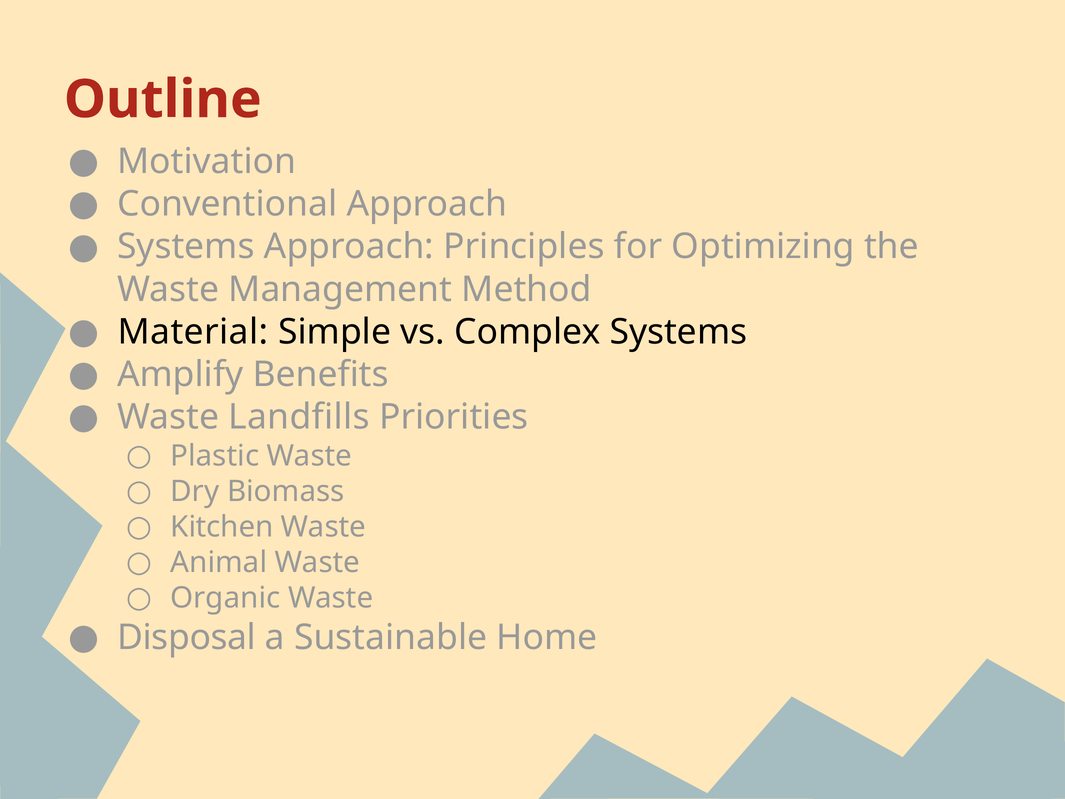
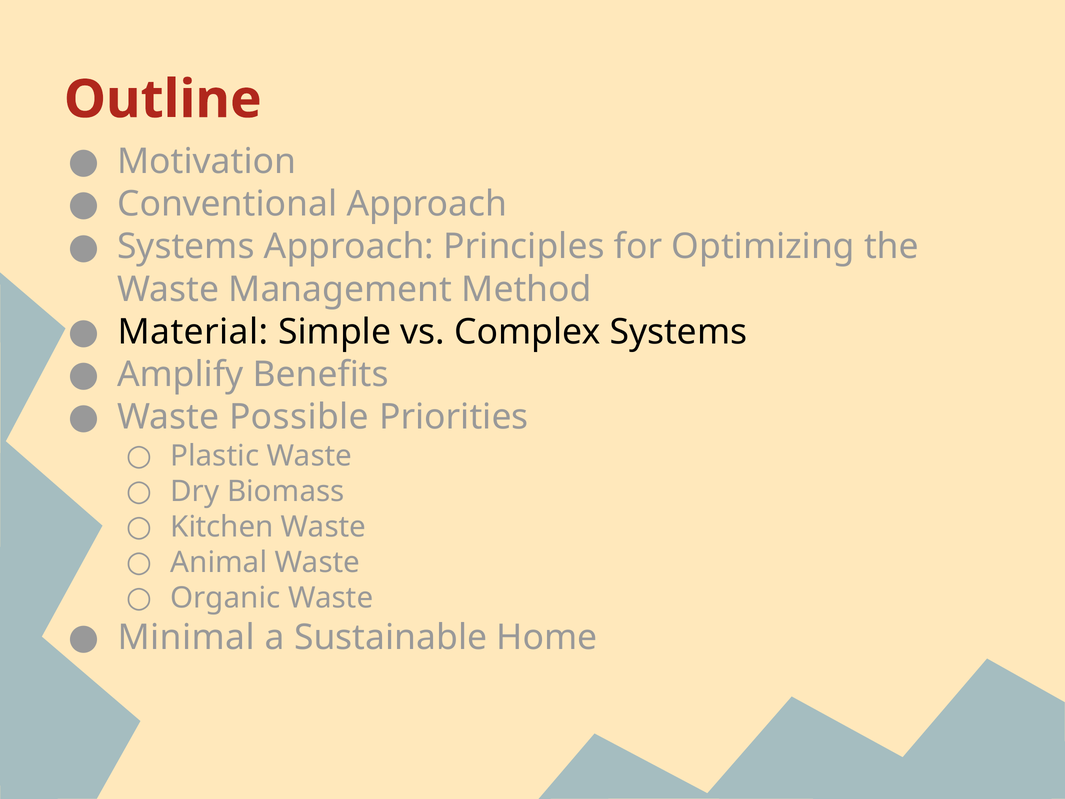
Landfills: Landfills -> Possible (299, 417)
Disposal: Disposal -> Minimal (186, 637)
